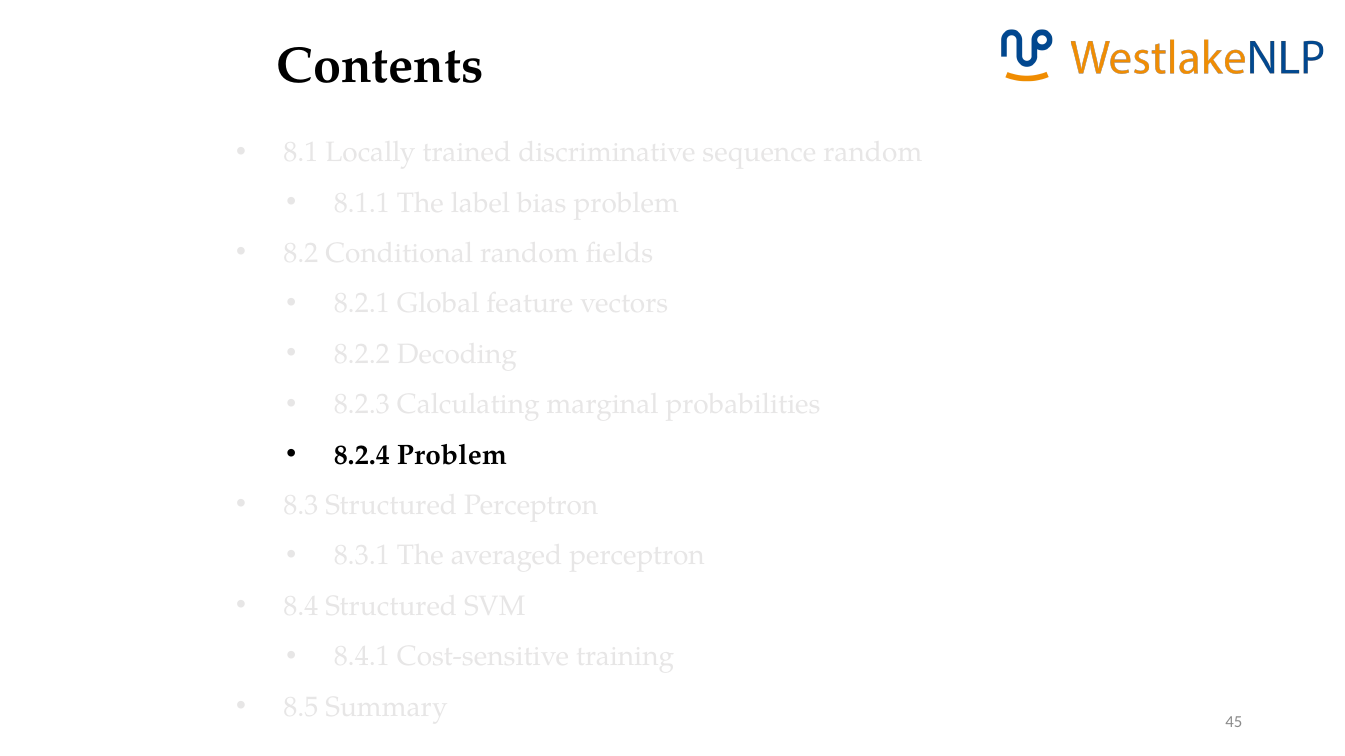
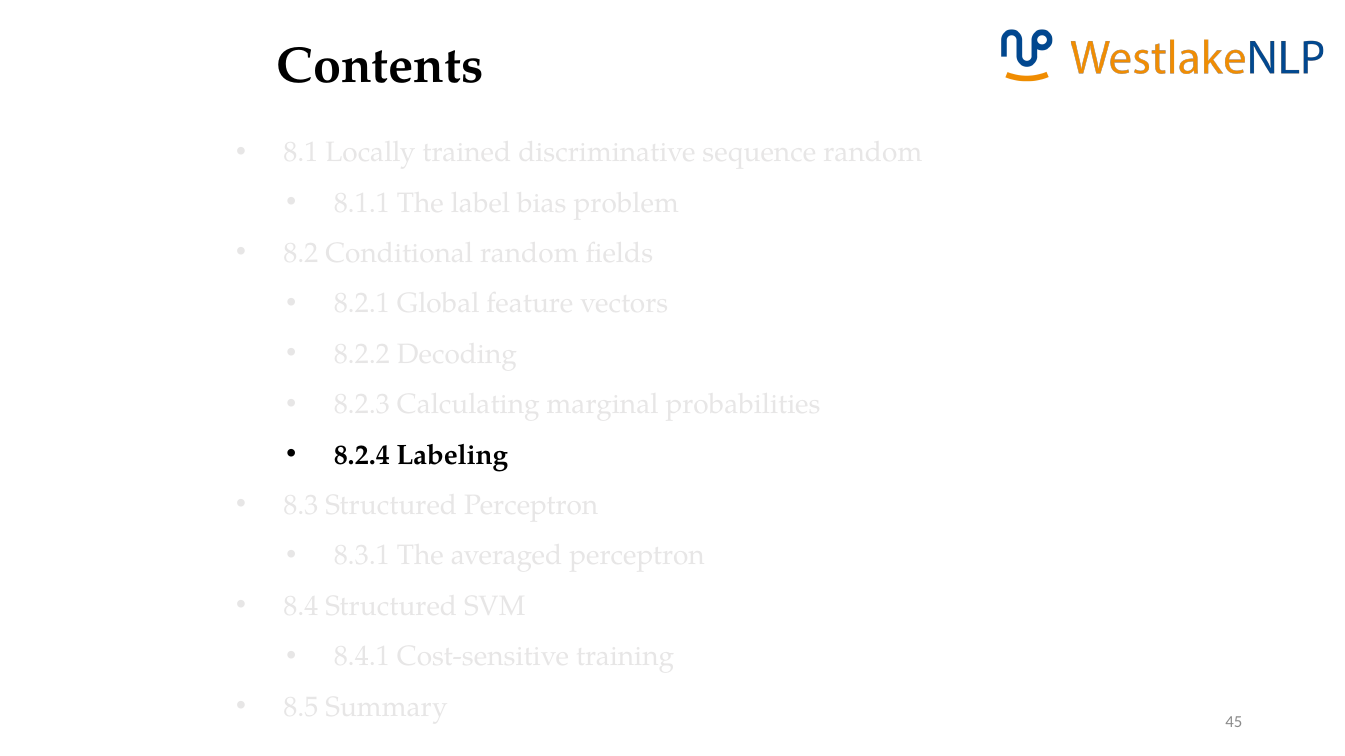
8.2.4 Problem: Problem -> Labeling (452, 455)
